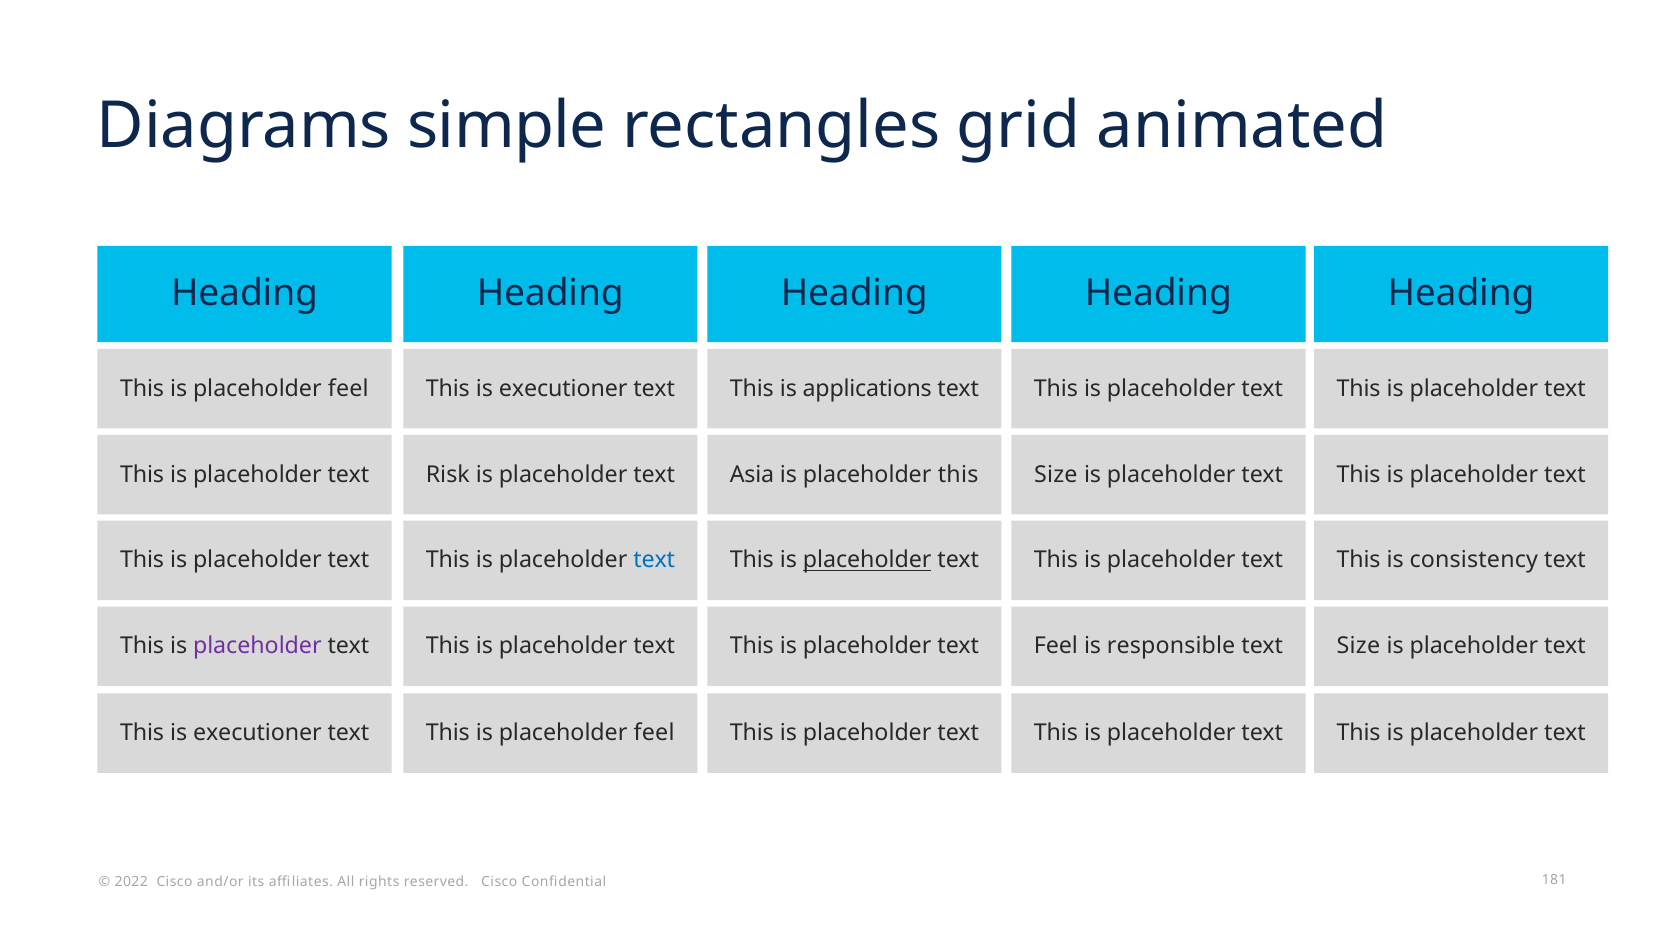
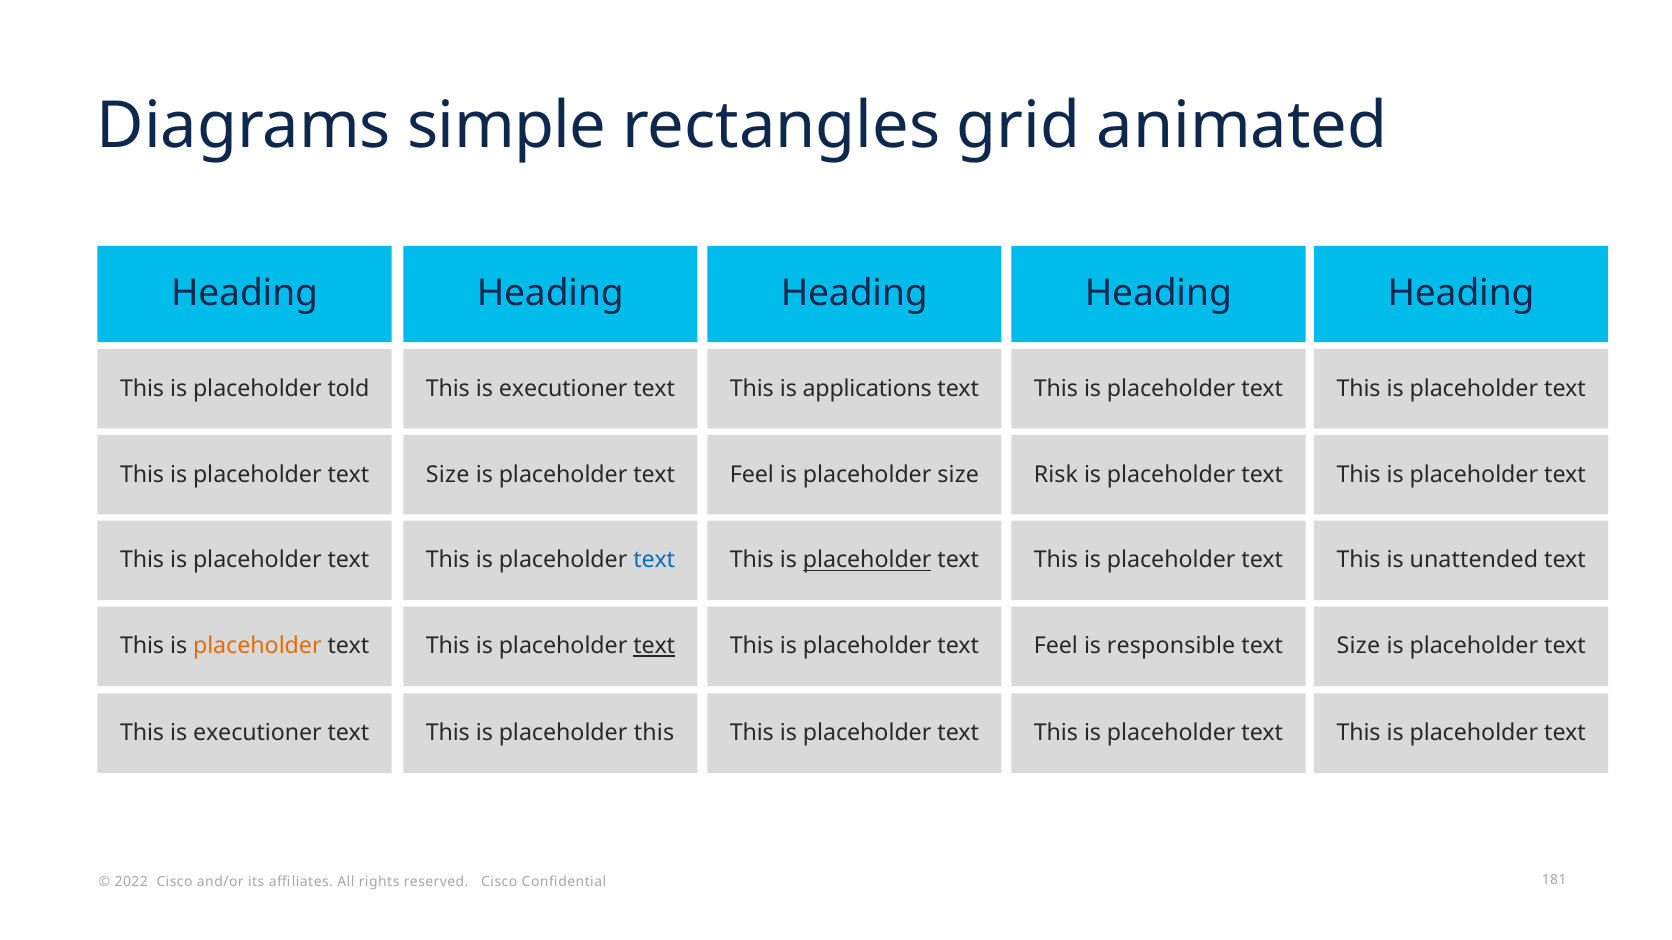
feel: feel -> told (349, 389)
Risk: Risk -> Size (448, 475)
Asia: Asia -> Feel (752, 475)
placeholder this: this -> size (958, 475)
Size: Size -> Risk (1056, 475)
consistency: consistency -> unattended (1474, 561)
placeholder colour: purple -> orange (257, 647)
text underline: none -> present (654, 647)
feel: feel -> this (654, 733)
